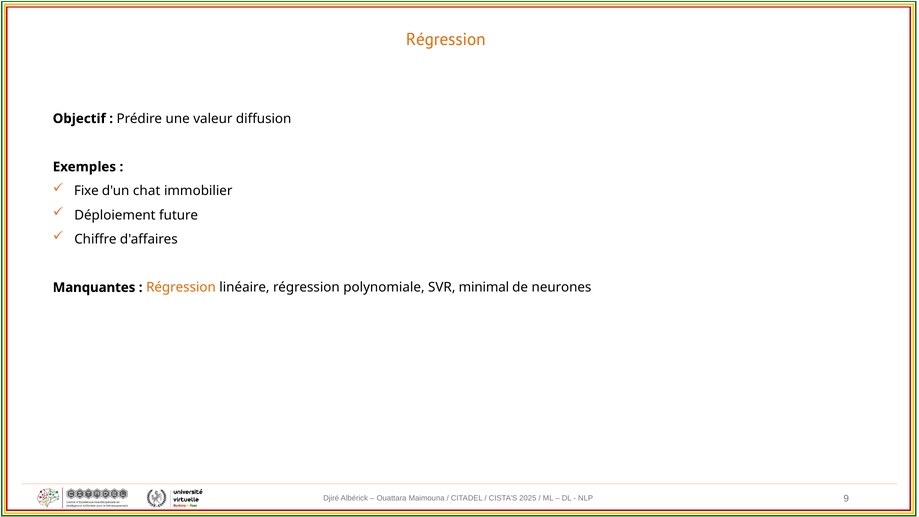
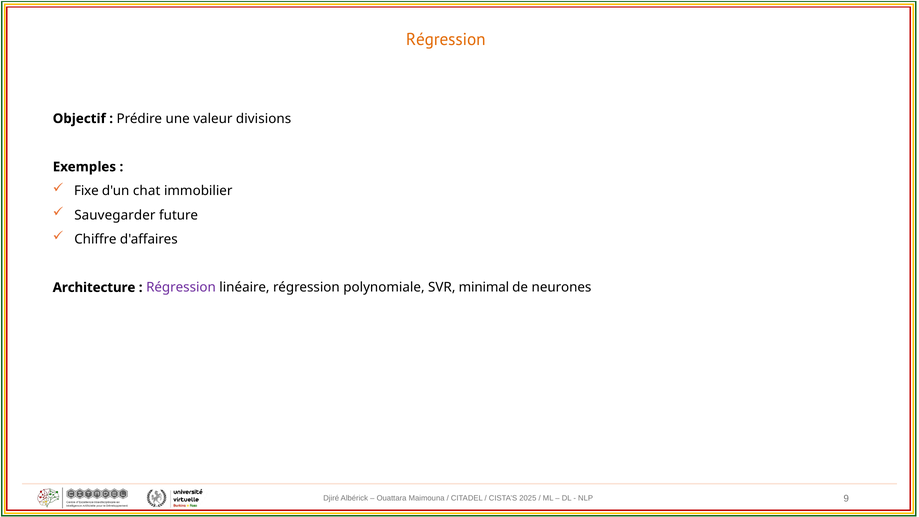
diffusion: diffusion -> divisions (264, 119)
Déploiement: Déploiement -> Sauvegarder (115, 215)
Manquantes: Manquantes -> Architecture (94, 287)
Régression colour: orange -> purple (181, 287)
